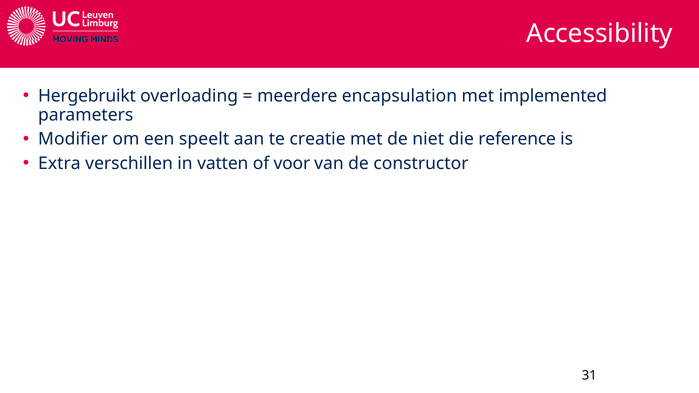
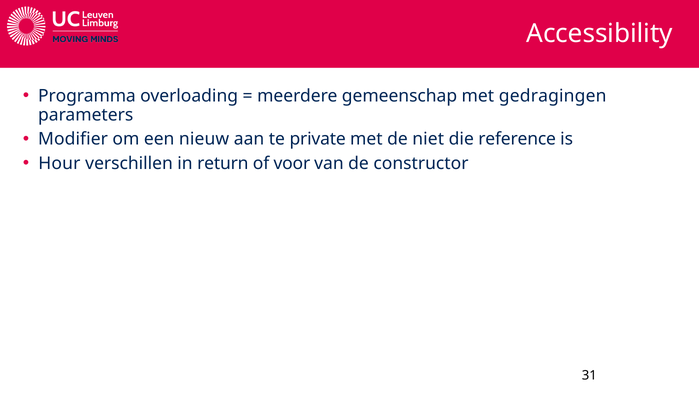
Hergebruikt: Hergebruikt -> Programma (87, 96)
encapsulation: encapsulation -> gemeenschap (399, 96)
implemented: implemented -> gedragingen (553, 96)
speelt: speelt -> nieuw (204, 139)
creatie: creatie -> private (318, 139)
Extra: Extra -> Hour (59, 163)
vatten: vatten -> return (223, 163)
